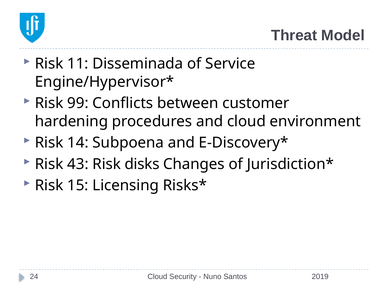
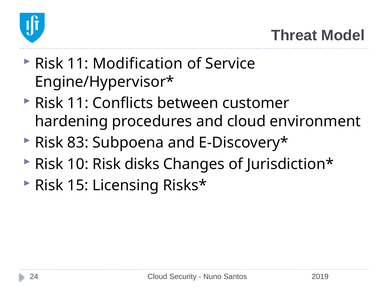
Disseminada: Disseminada -> Modification (138, 64)
99: 99 -> 11 (78, 103)
14: 14 -> 83 (78, 143)
43: 43 -> 10 (78, 164)
